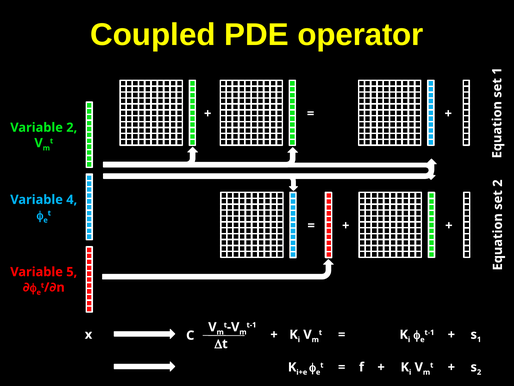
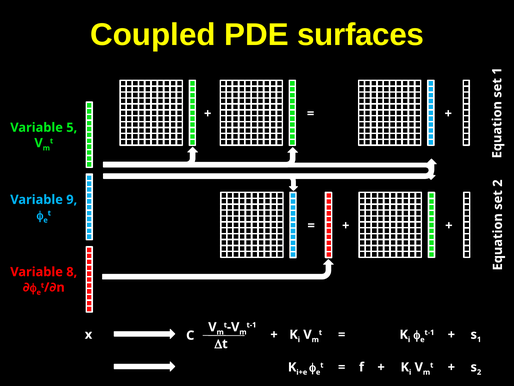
operator: operator -> surfaces (361, 35)
Variable 2: 2 -> 5 (72, 127)
4: 4 -> 9 (72, 199)
5: 5 -> 8 (72, 272)
